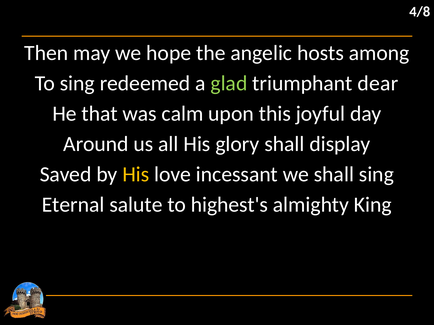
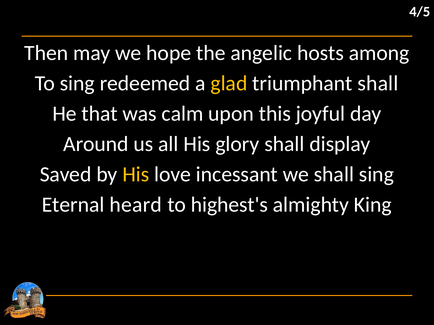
4/8: 4/8 -> 4/5 (420, 12)
glad colour: light green -> yellow (229, 83)
triumphant dear: dear -> shall (378, 83)
salute: salute -> heard (136, 205)
